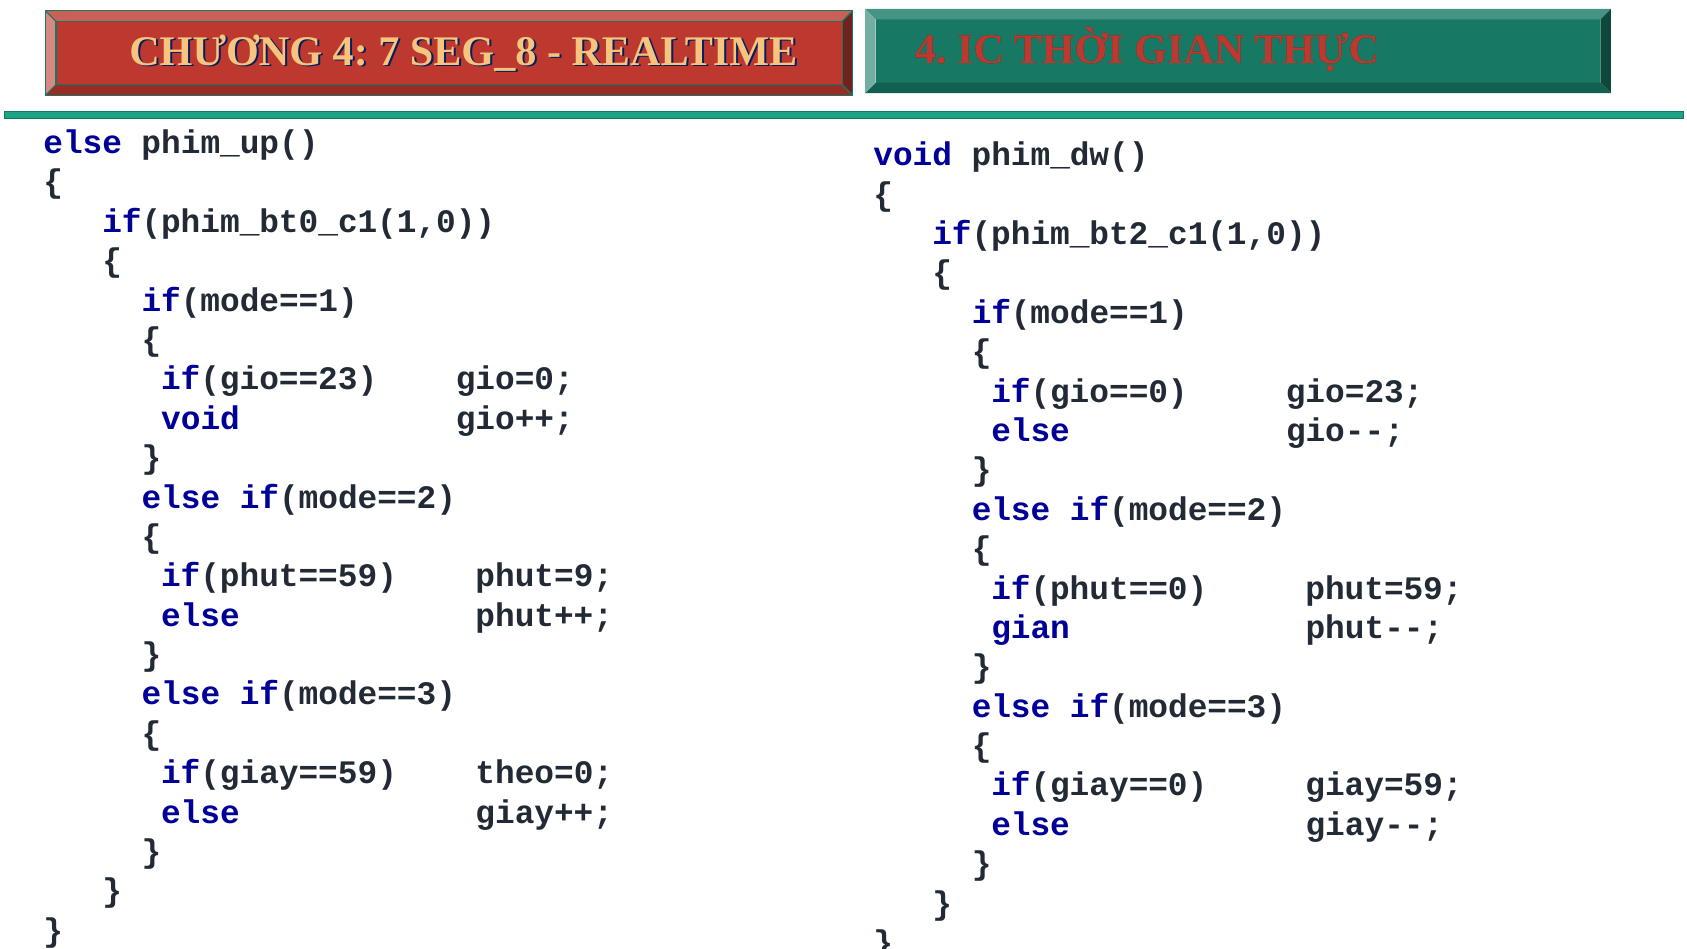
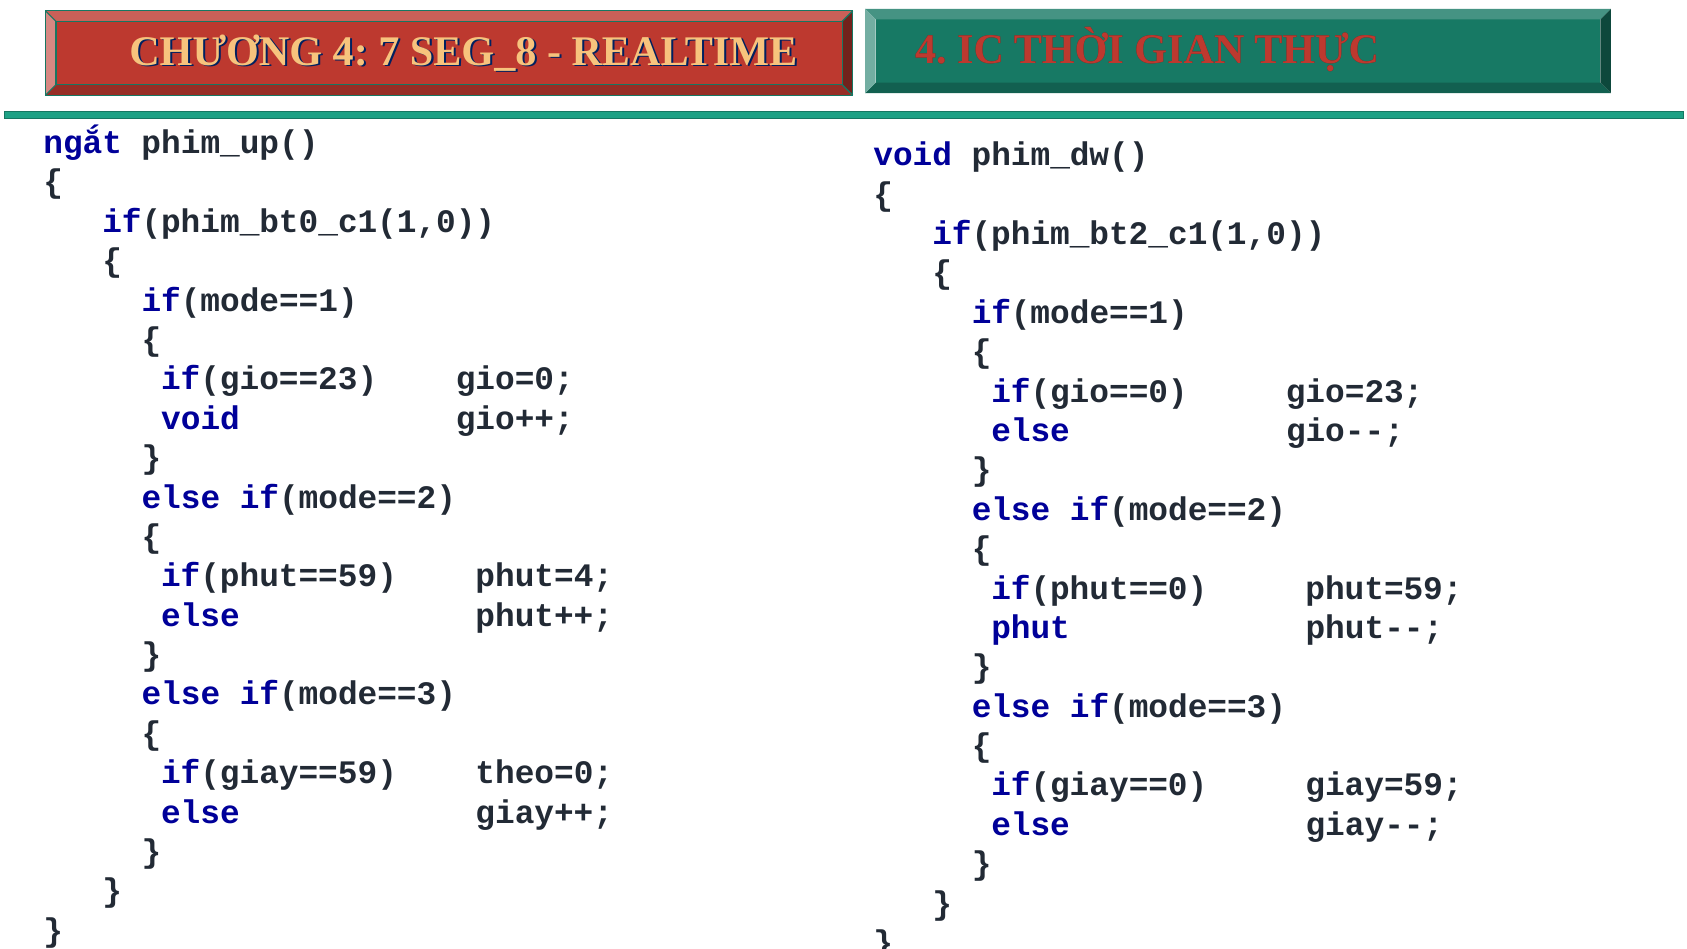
else: else -> ngắt (83, 143)
phut=9: phut=9 -> phut=4 (544, 576)
gian: gian -> phut (1031, 628)
